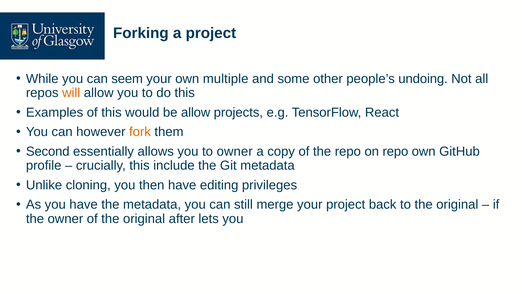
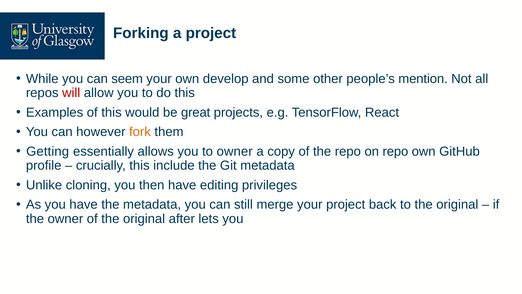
multiple: multiple -> develop (226, 79)
undoing: undoing -> mention (423, 79)
will colour: orange -> red (71, 93)
be allow: allow -> great (196, 112)
Second: Second -> Getting (48, 151)
